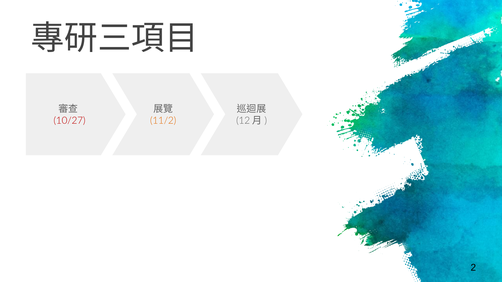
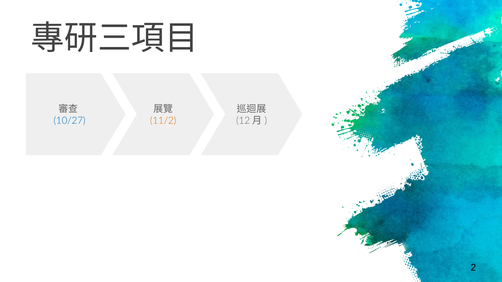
10/27 colour: red -> blue (70, 121)
